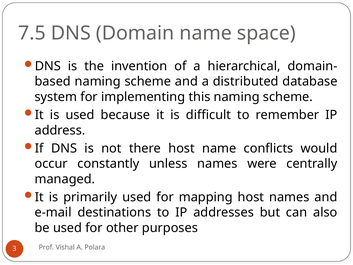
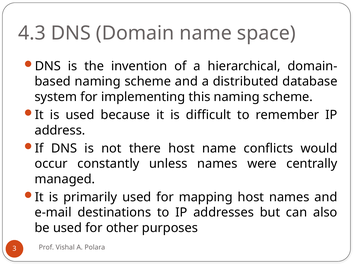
7.5: 7.5 -> 4.3 (32, 33)
